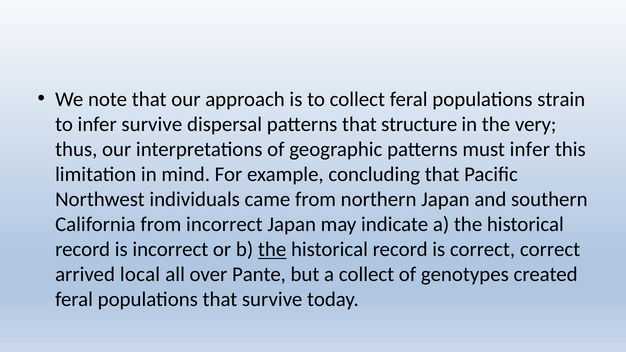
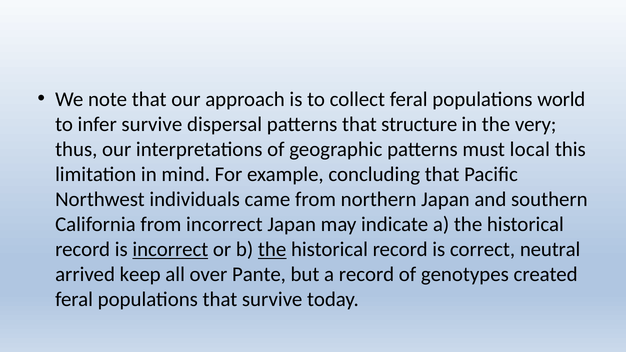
strain: strain -> world (561, 99)
must infer: infer -> local (530, 149)
incorrect underline: none -> present (170, 250)
correct correct: correct -> neutral (550, 250)
local: local -> keep (140, 275)
a collect: collect -> record (366, 275)
